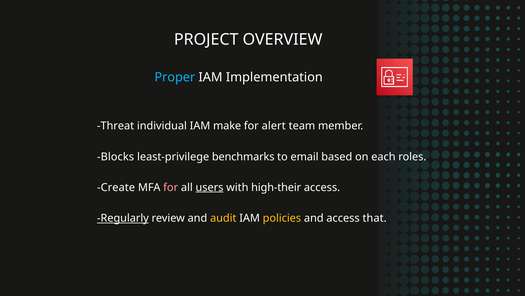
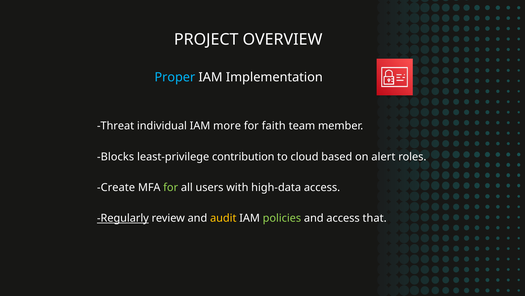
make: make -> more (227, 126)
alert: alert -> faith (274, 126)
benchmarks: benchmarks -> contribution (243, 156)
email: email -> cloud (305, 156)
each: each -> alert (383, 156)
for colour: pink -> light green (171, 187)
users underline: present -> none (210, 187)
high-their: high-their -> high-data (276, 187)
policies colour: yellow -> light green (282, 218)
